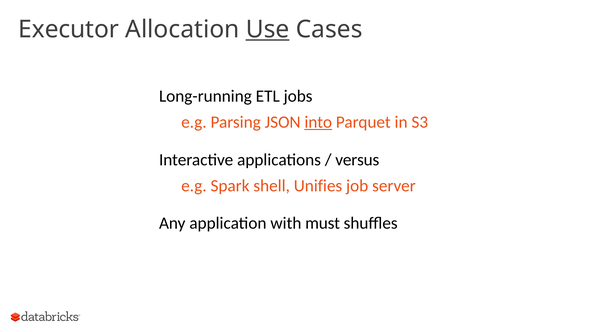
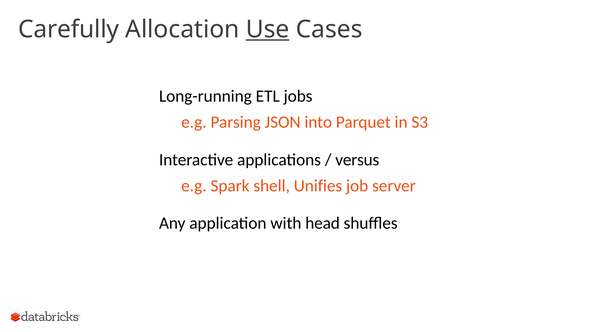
Executor: Executor -> Carefully (69, 29)
into underline: present -> none (318, 122)
must: must -> head (323, 223)
